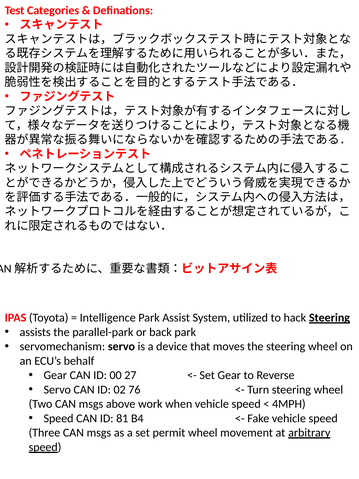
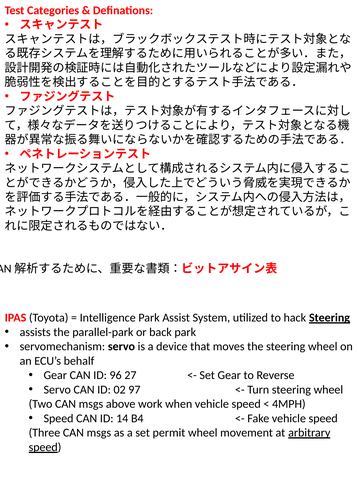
00: 00 -> 96 (116, 375)
76: 76 -> 97 (134, 389)
81: 81 -> 14 (122, 418)
